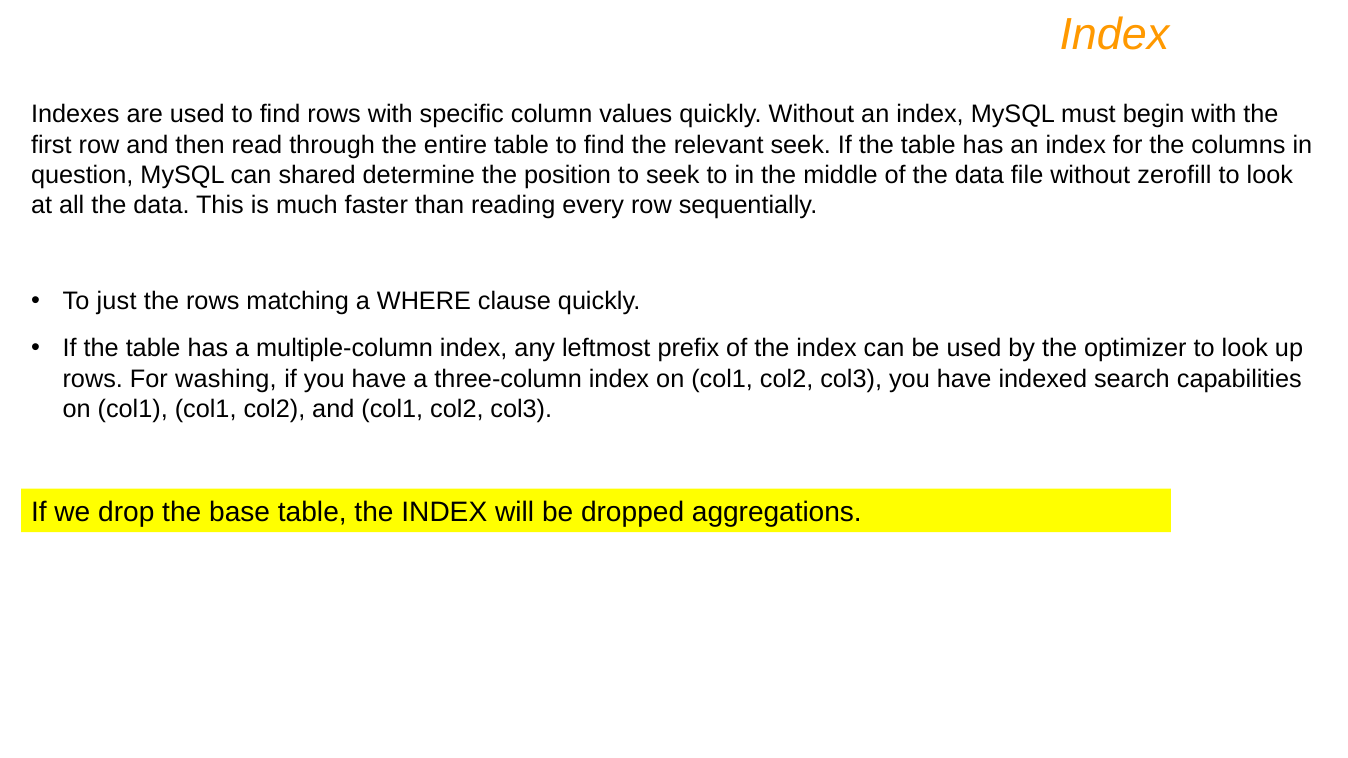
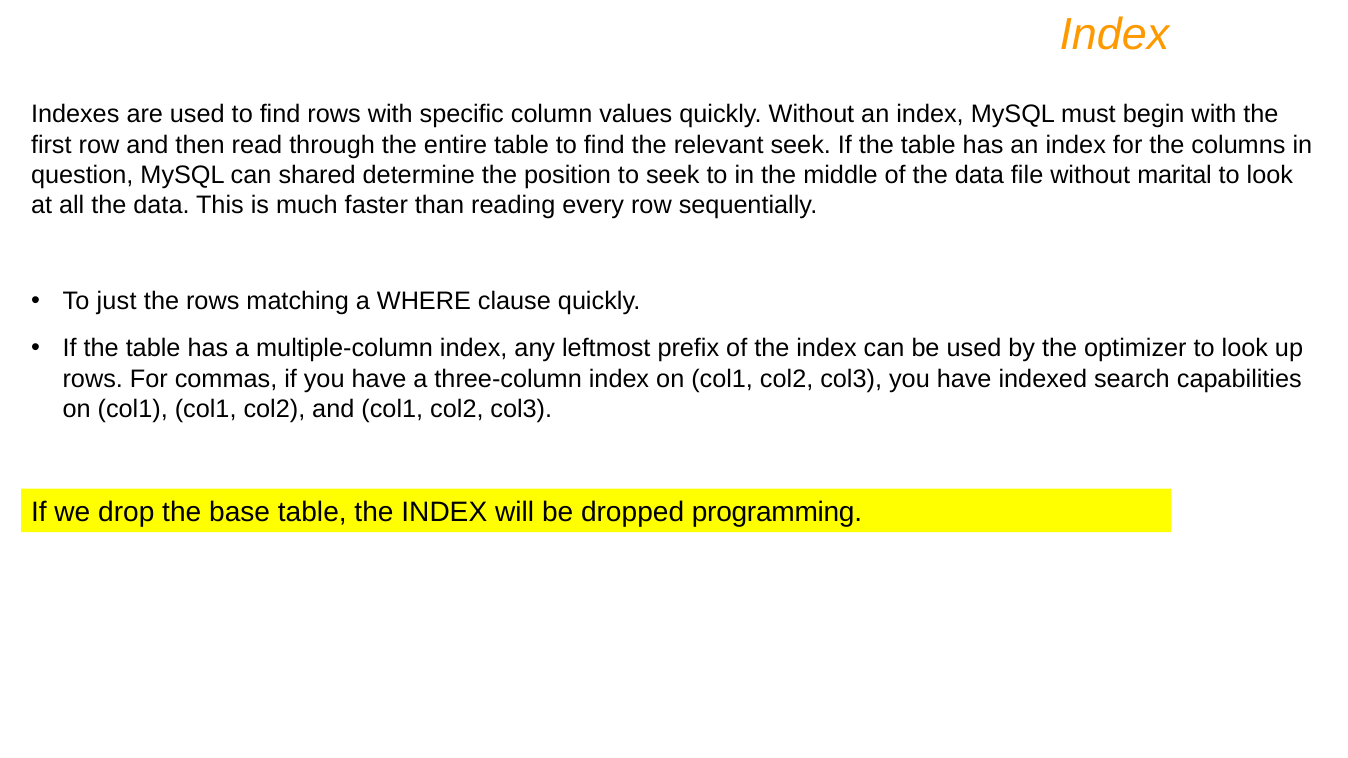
zerofill: zerofill -> marital (1175, 175)
washing: washing -> commas (226, 379)
aggregations: aggregations -> programming (777, 512)
